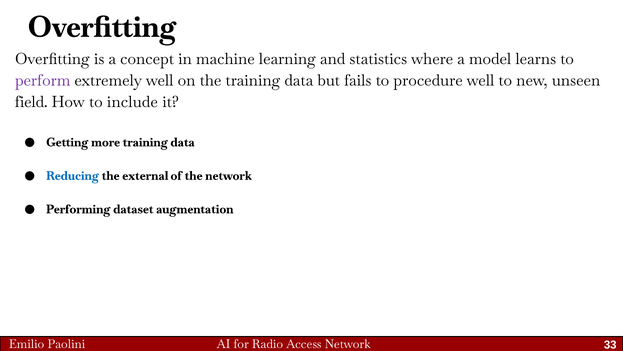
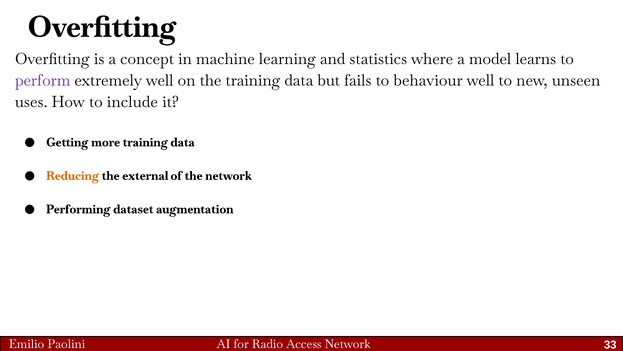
procedure: procedure -> behaviour (428, 81)
field: field -> uses (31, 102)
Reducing colour: blue -> orange (73, 176)
